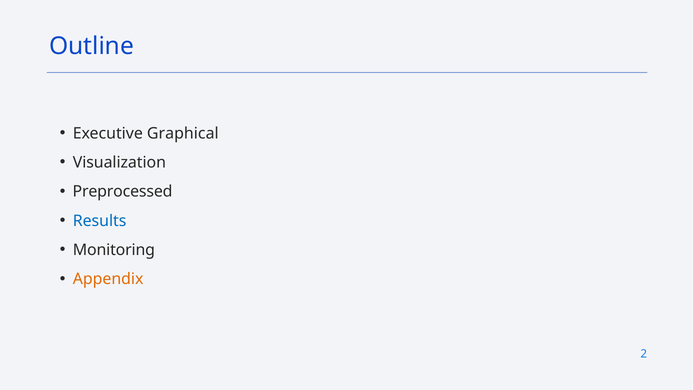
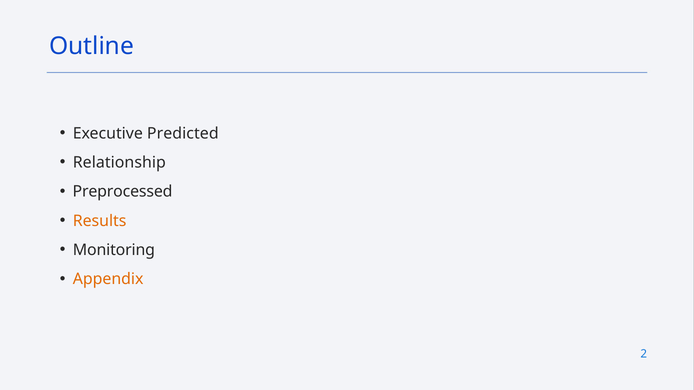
Graphical: Graphical -> Predicted (183, 134)
Visualization: Visualization -> Relationship (119, 163)
Results colour: blue -> orange (100, 221)
